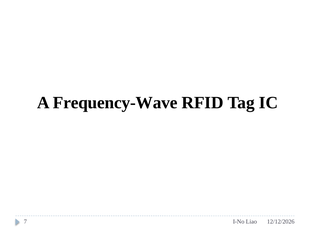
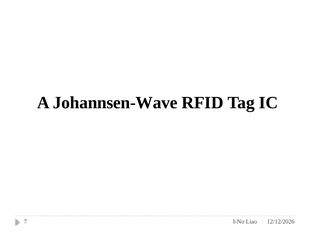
Frequency-Wave: Frequency-Wave -> Johannsen-Wave (115, 102)
